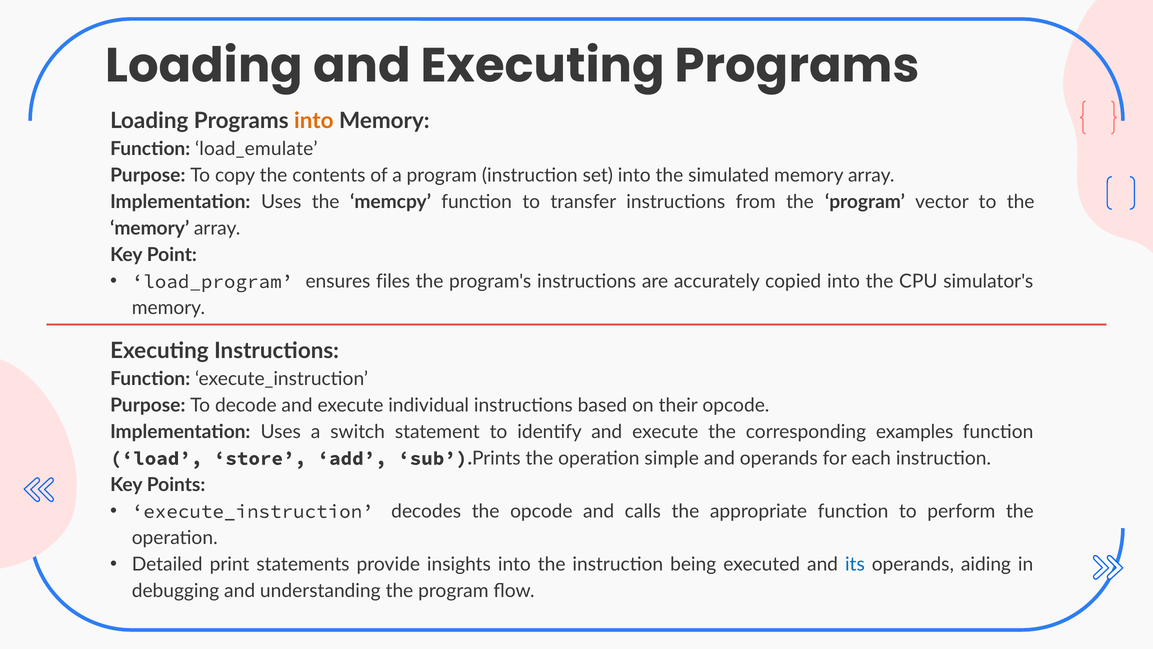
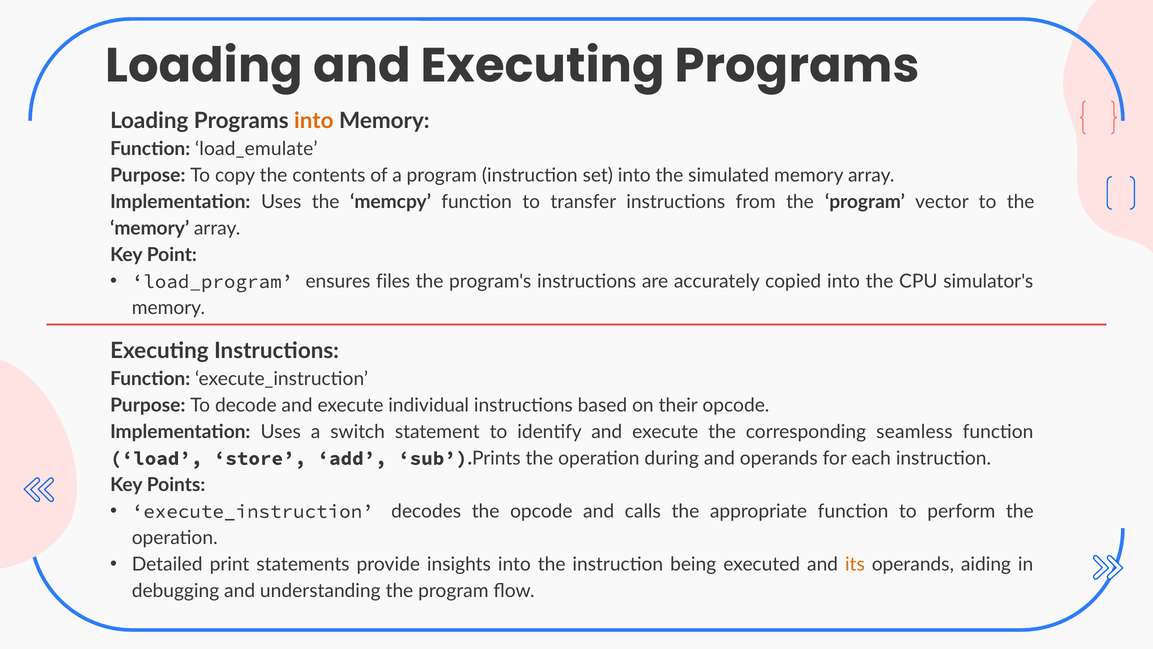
examples: examples -> seamless (914, 432)
simple: simple -> during (672, 458)
its colour: blue -> orange (855, 564)
